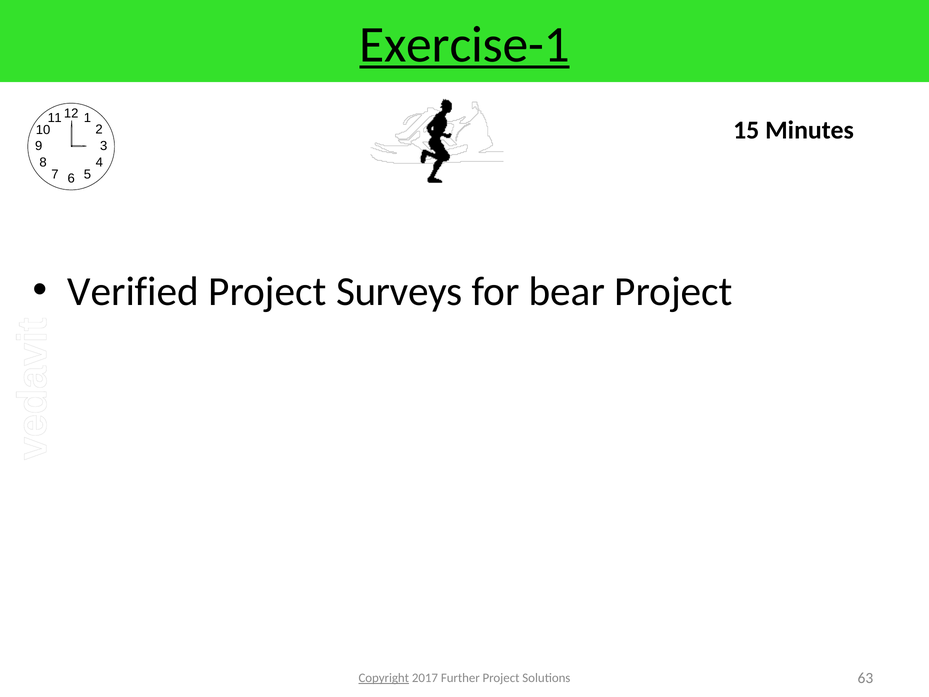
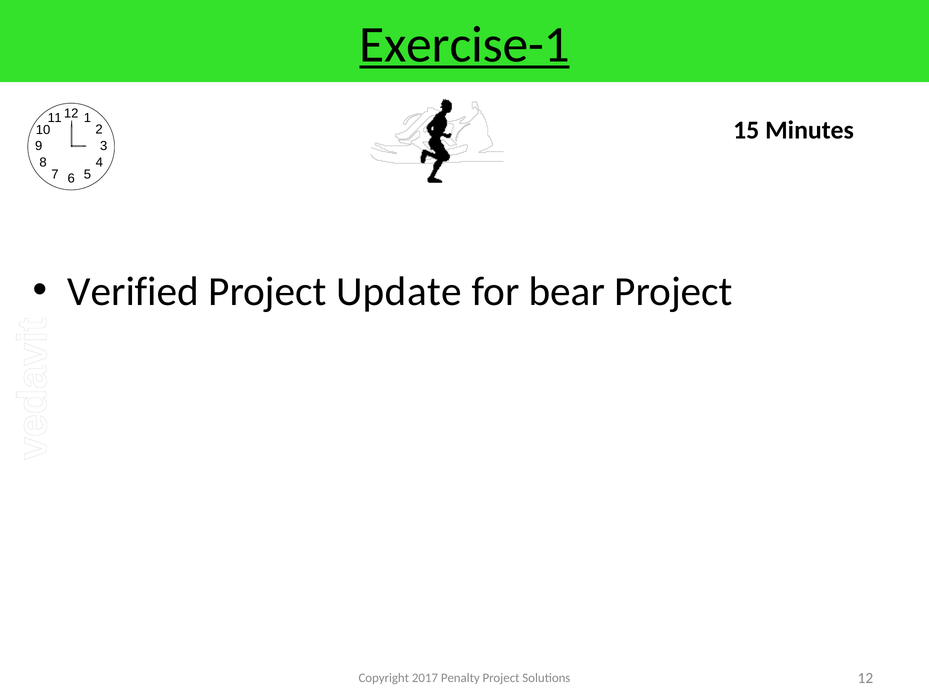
Surveys: Surveys -> Update (399, 291)
Copyright underline: present -> none (384, 678)
Further: Further -> Penalty (460, 678)
Solutions 63: 63 -> 12 (865, 678)
